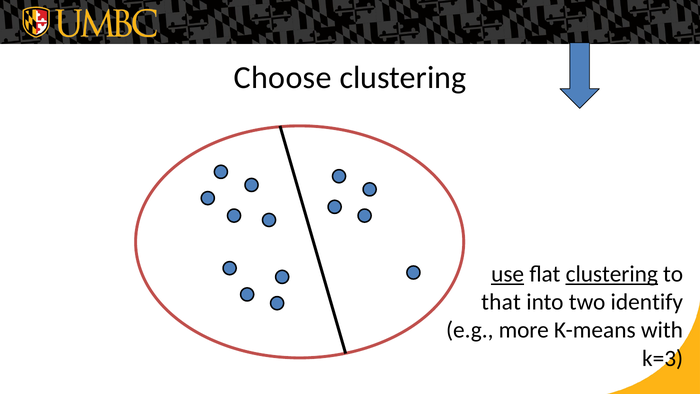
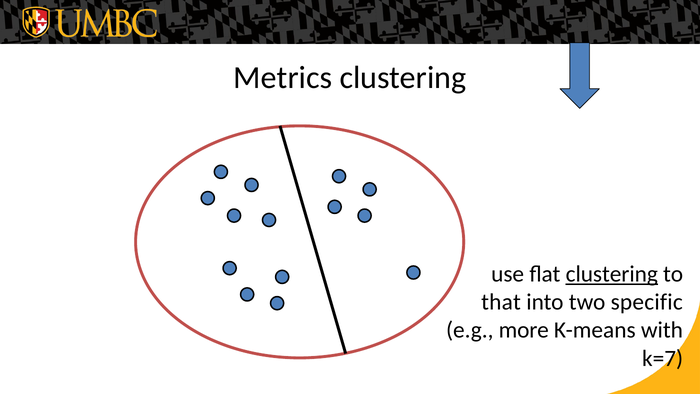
Choose: Choose -> Metrics (283, 78)
use underline: present -> none (508, 274)
identify: identify -> specific (647, 302)
k=3: k=3 -> k=7 (663, 358)
